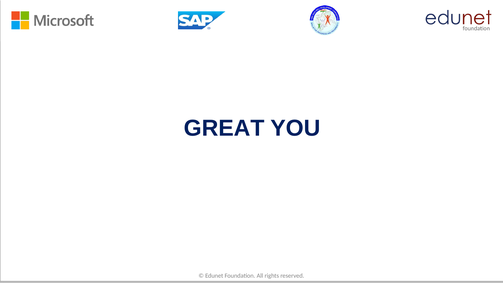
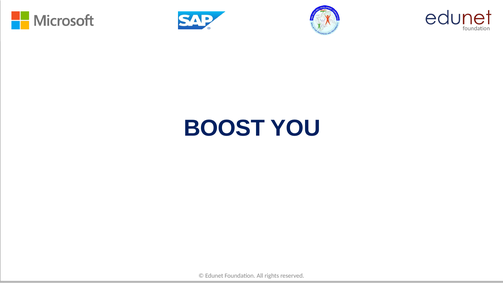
GREAT: GREAT -> BOOST (224, 128)
